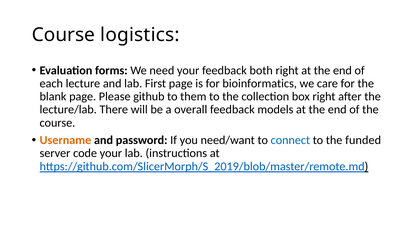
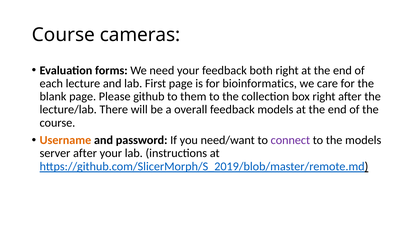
logistics: logistics -> cameras (140, 35)
connect colour: blue -> purple (290, 141)
the funded: funded -> models (363, 141)
server code: code -> after (85, 154)
